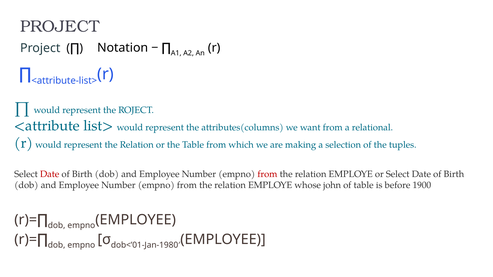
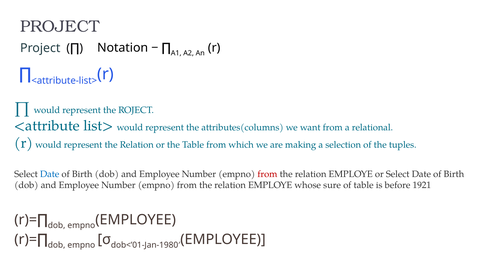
Date colour: red -> blue (50, 174)
john: john -> sure (332, 185)
1900: 1900 -> 1921 (422, 185)
